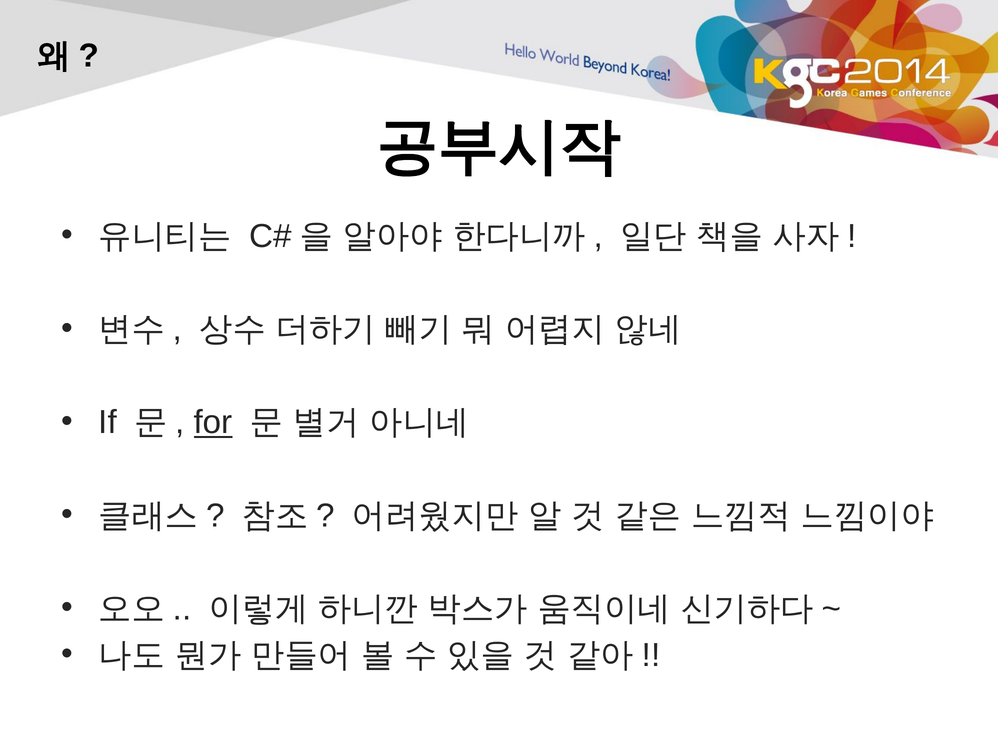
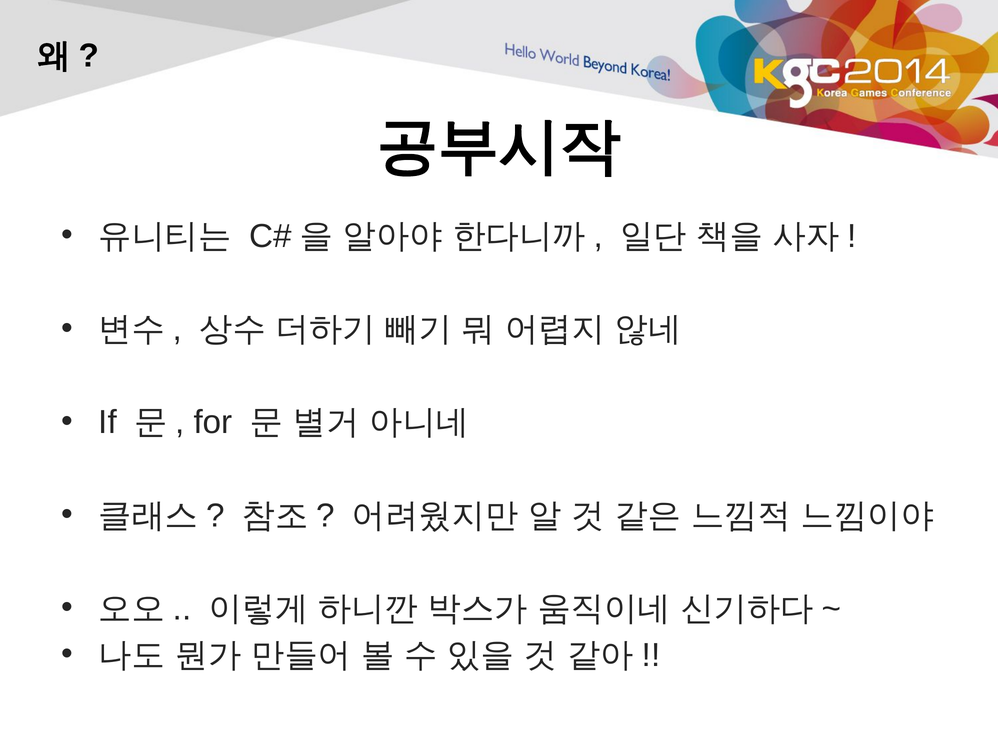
for underline: present -> none (213, 423)
